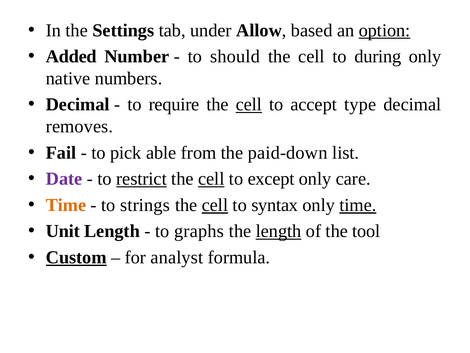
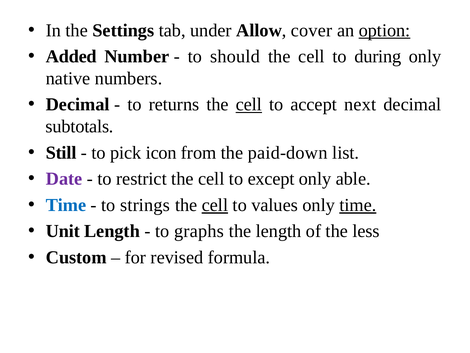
based: based -> cover (312, 30)
require: require -> returns (174, 104)
type: type -> next (360, 104)
removes: removes -> subtotals (80, 126)
Fail: Fail -> Still (61, 153)
able: able -> icon (161, 153)
restrict underline: present -> none (142, 179)
cell underline: present -> none (211, 179)
care: care -> able (353, 179)
Time colour: orange -> blue (66, 205)
syntax: syntax -> values (275, 205)
length underline: present -> none (279, 231)
tool: tool -> less (366, 231)
Custom underline: present -> none (76, 257)
analyst: analyst -> revised (177, 257)
